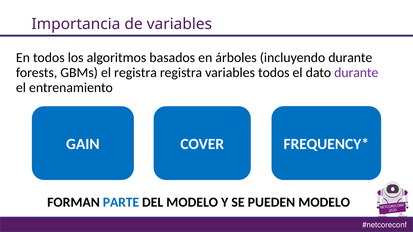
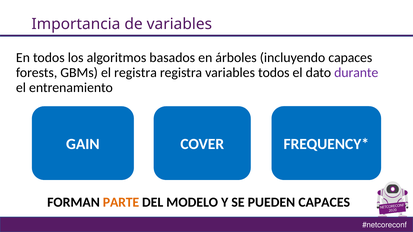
incluyendo durante: durante -> capaces (350, 58)
PARTE colour: blue -> orange (121, 203)
PUEDEN MODELO: MODELO -> CAPACES (324, 203)
